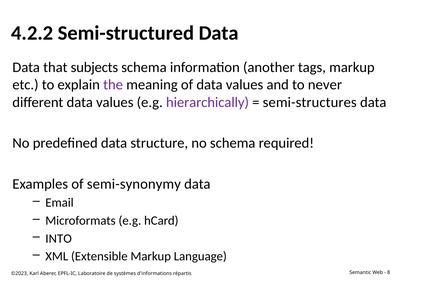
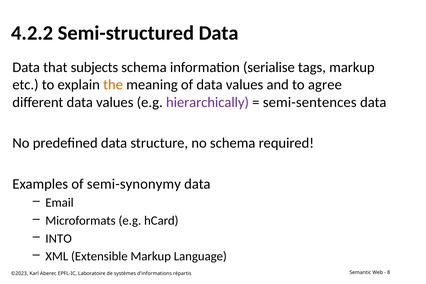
another: another -> serialise (269, 67)
the colour: purple -> orange (113, 85)
never: never -> agree (325, 85)
semi-structures: semi-structures -> semi-sentences (310, 102)
